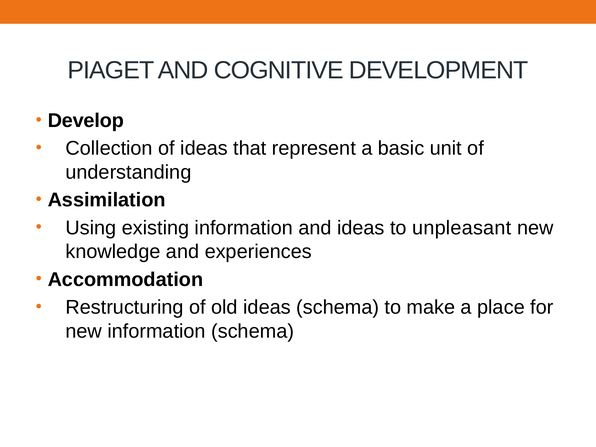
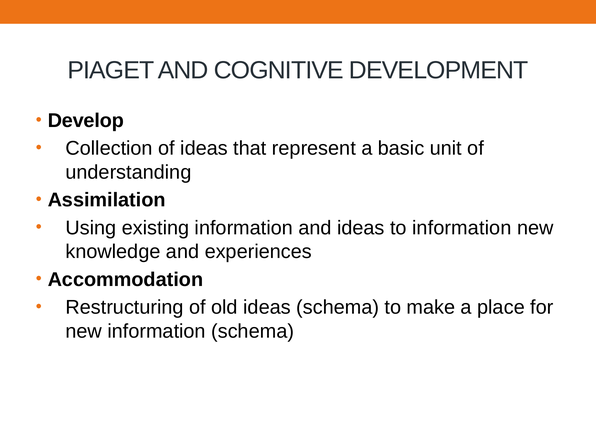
to unpleasant: unpleasant -> information (462, 228)
